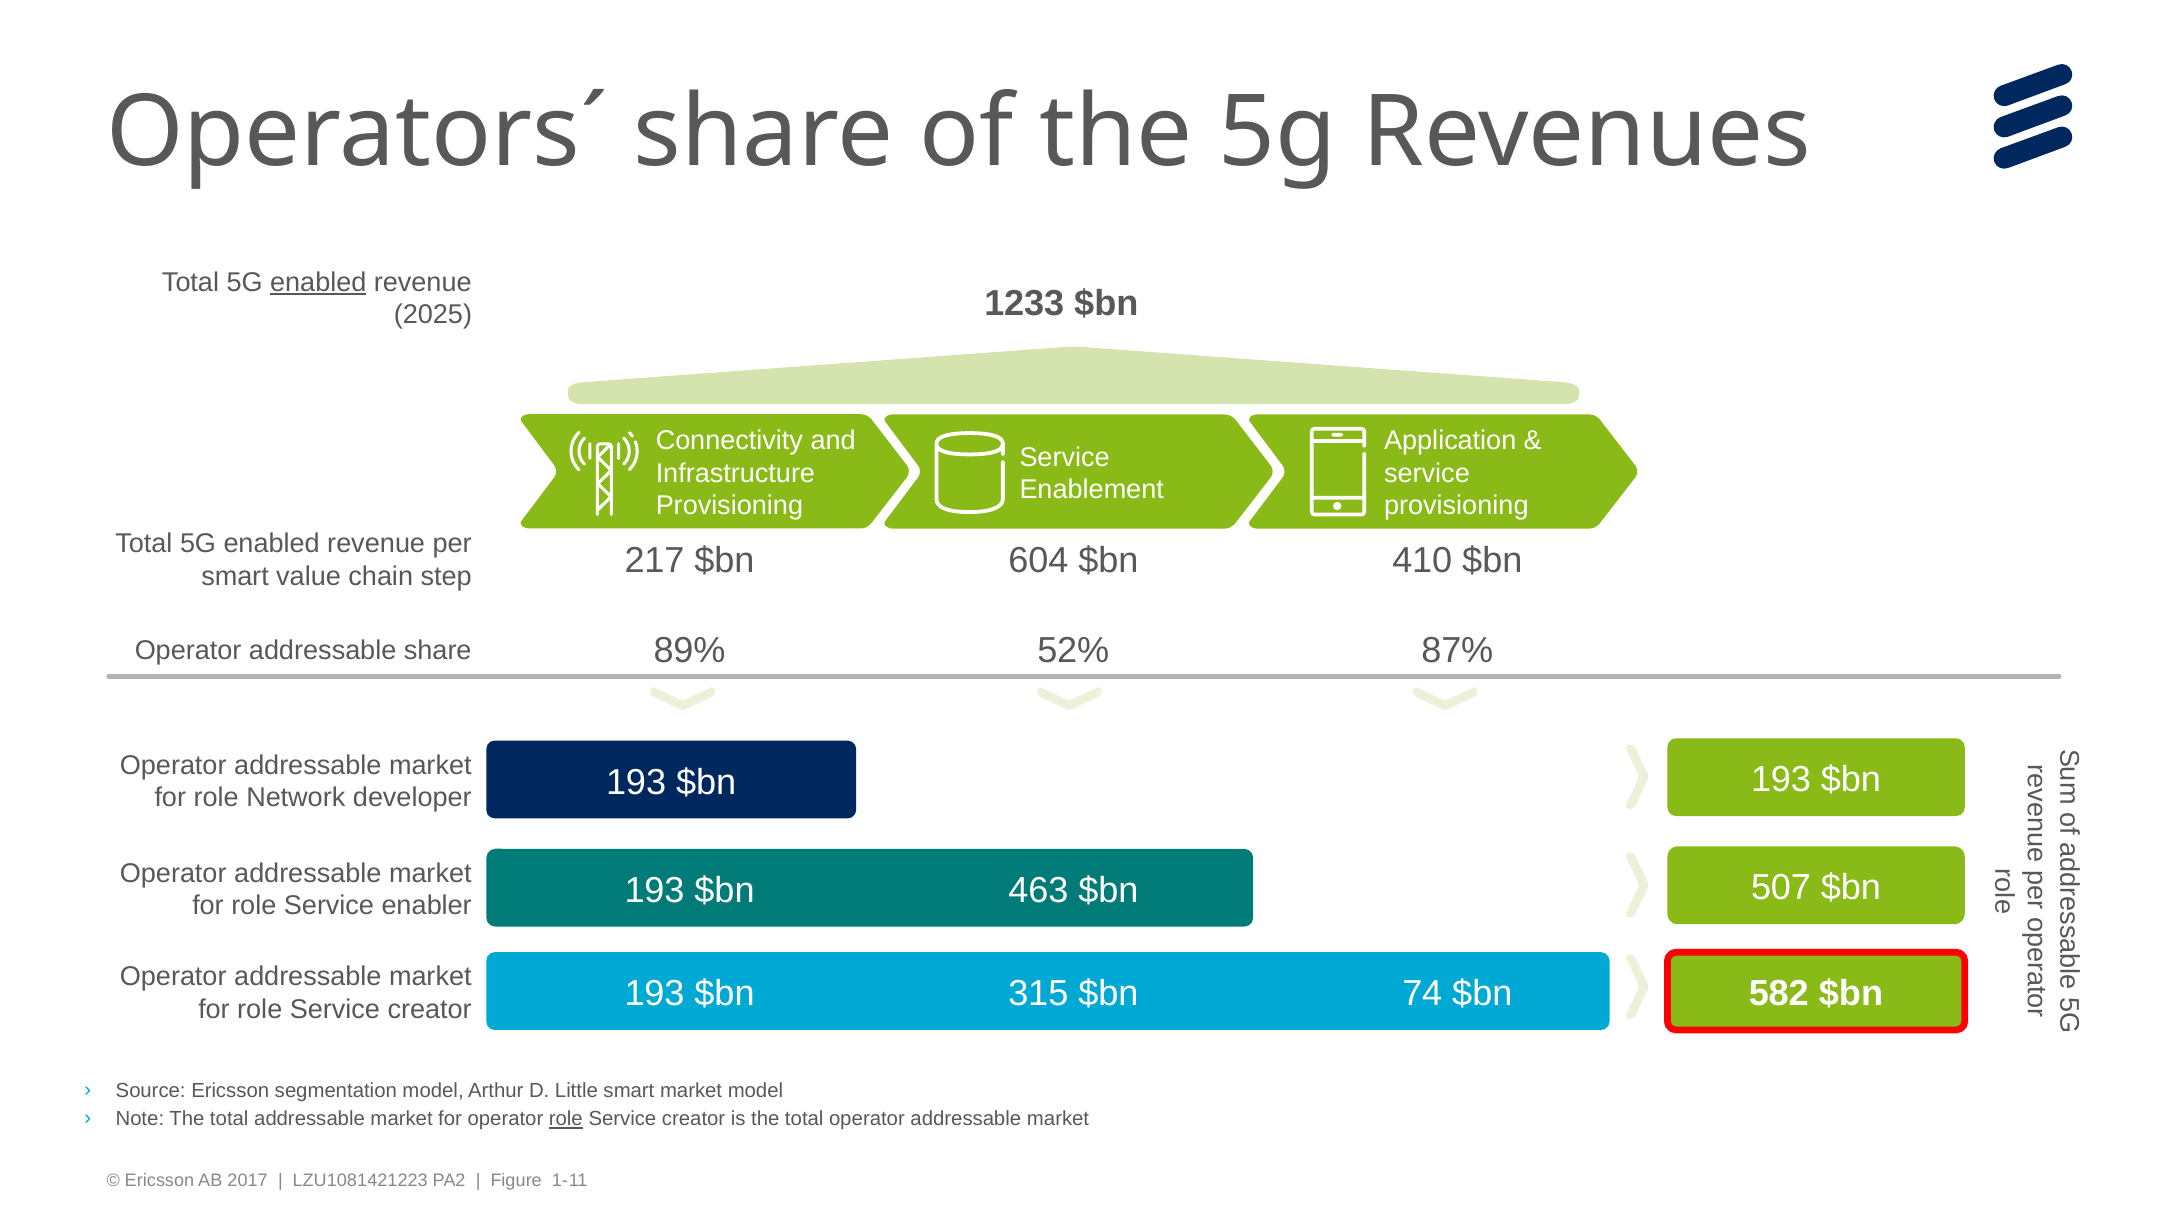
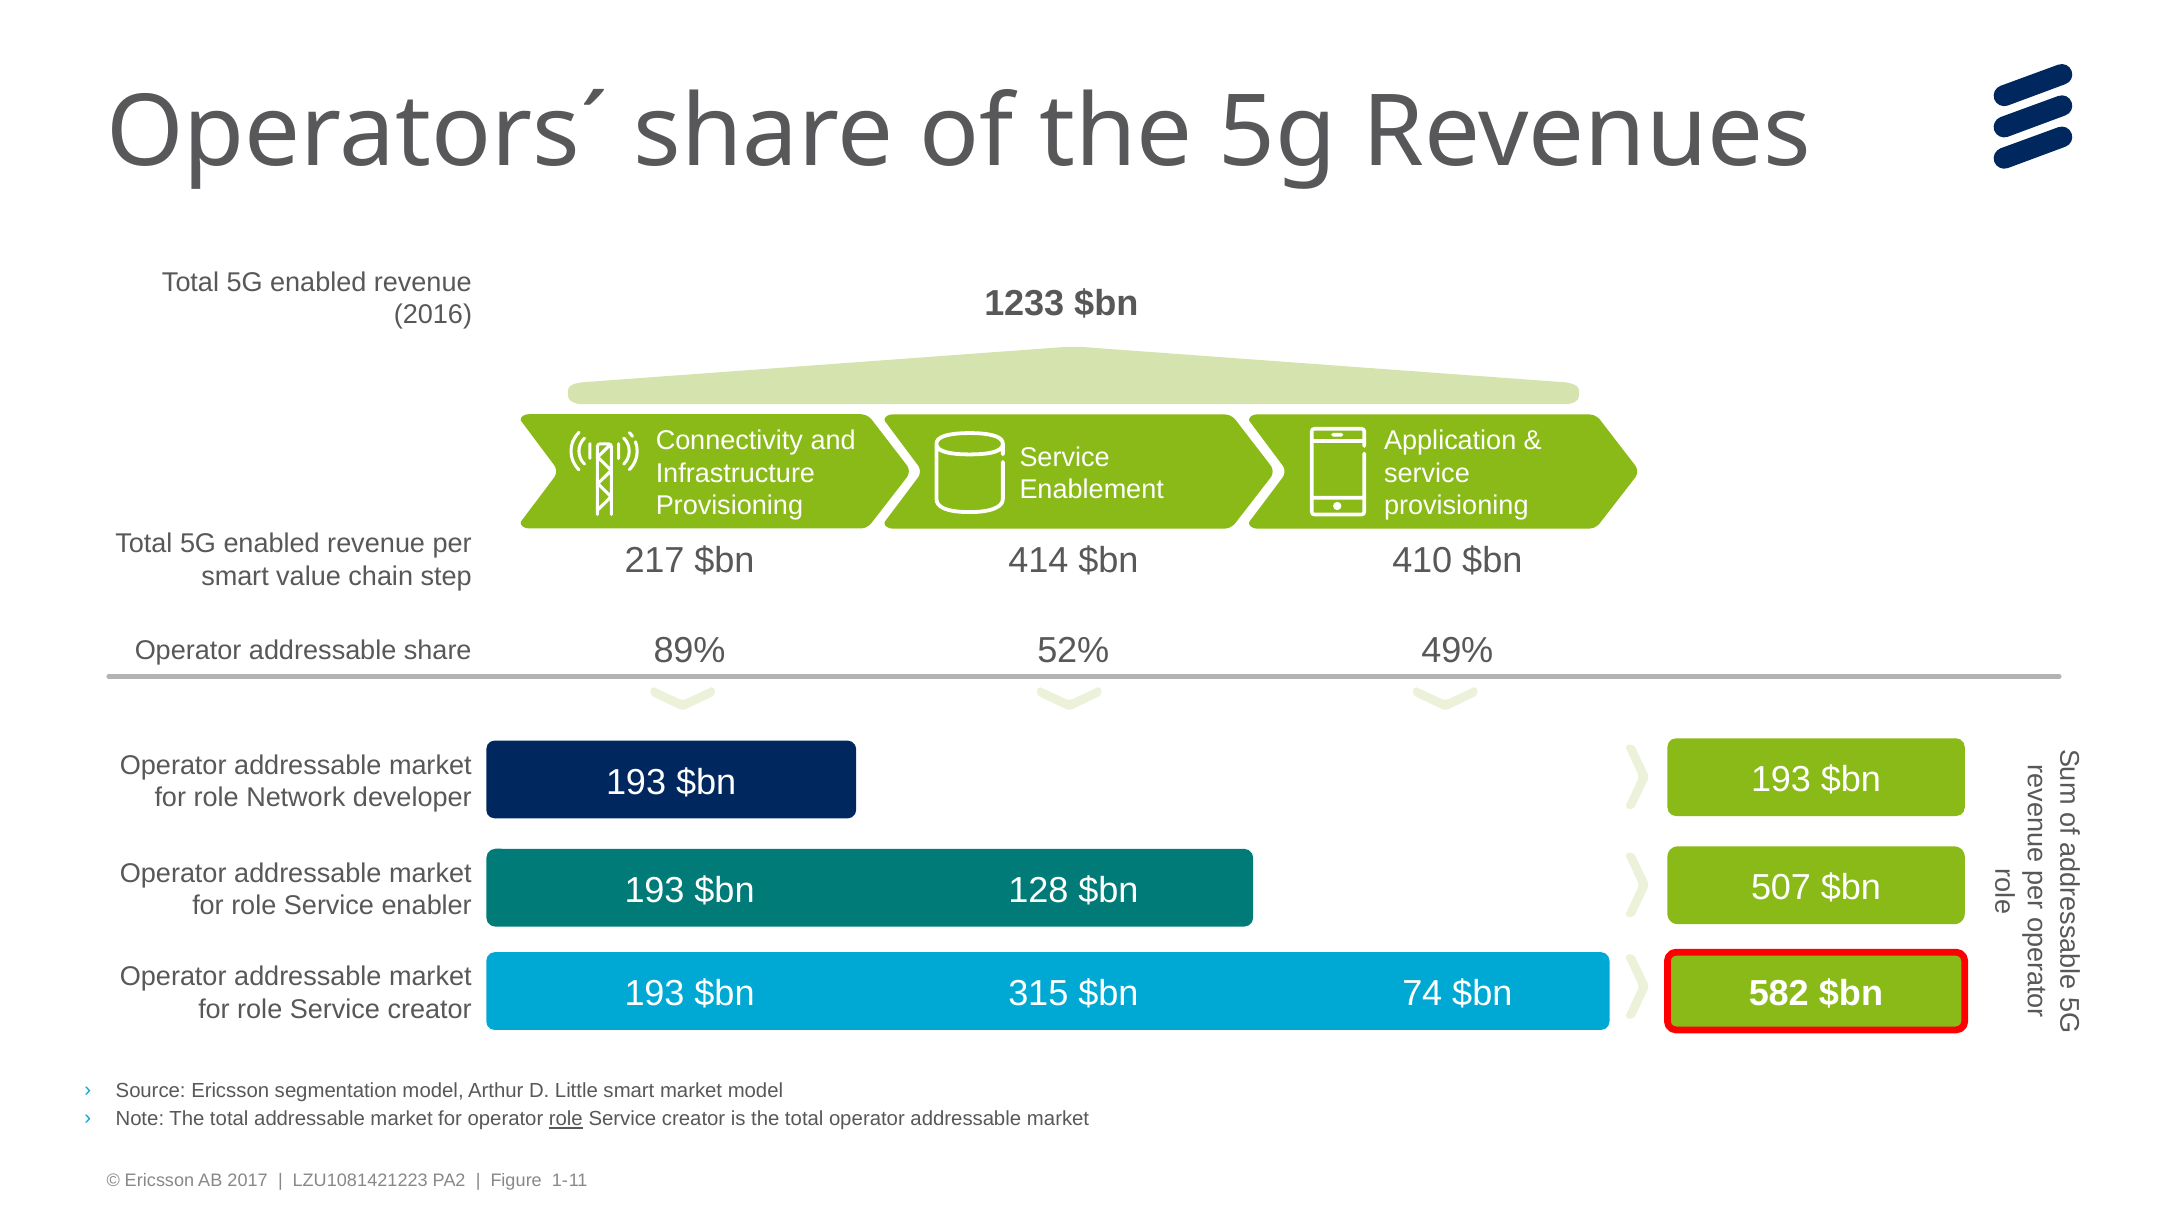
enabled underline: present -> none (318, 282)
2025: 2025 -> 2016 (433, 315)
604: 604 -> 414 (1038, 561)
87%: 87% -> 49% (1457, 651)
463: 463 -> 128 (1038, 890)
